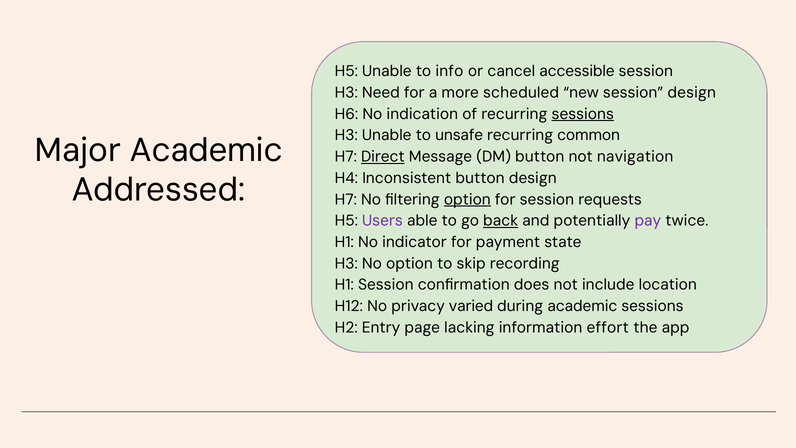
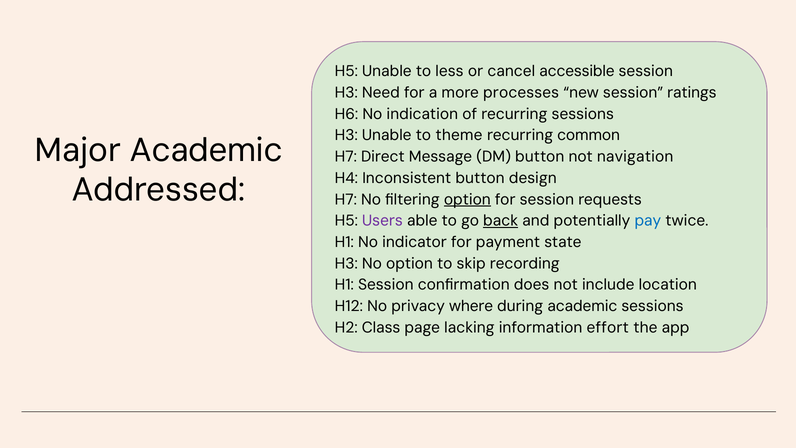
info: info -> less (449, 71)
scheduled: scheduled -> processes (521, 93)
session design: design -> ratings (692, 93)
sessions underline: present -> none (583, 114)
unsafe: unsafe -> theme (459, 135)
Direct underline: present -> none (383, 157)
pay colour: purple -> blue (648, 221)
varied: varied -> where (471, 306)
Entry: Entry -> Class (381, 327)
